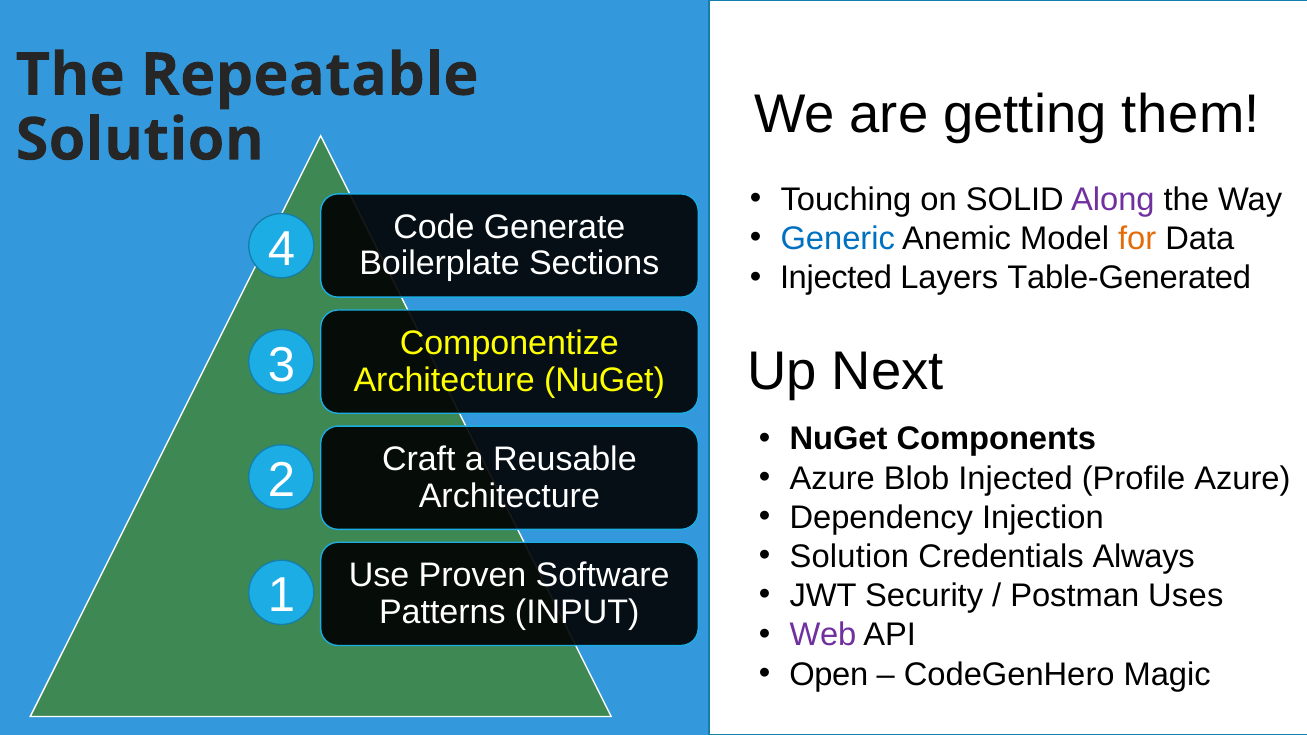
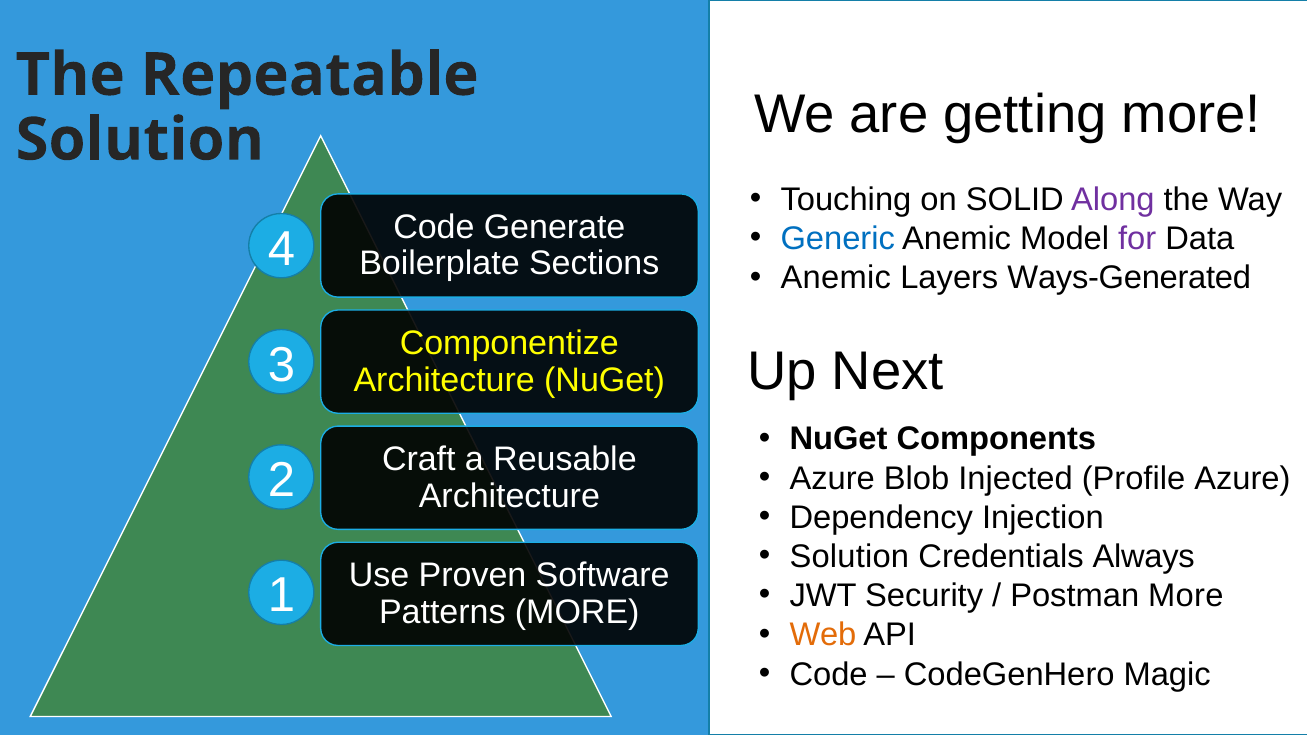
getting them: them -> more (1191, 115)
for colour: orange -> purple (1137, 239)
Injected: Injected -> Anemic (836, 278)
Table-Generated: Table-Generated -> Ways-Generated (1129, 278)
Postman Uses: Uses -> More (1186, 596)
INPUT: INPUT -> MORE (577, 612)
Web colour: purple -> orange (823, 635)
Open: Open -> Code (829, 675)
